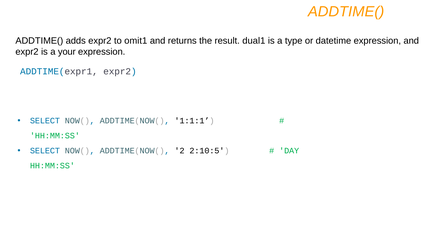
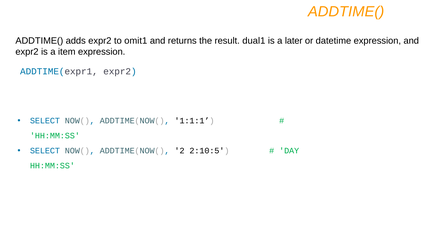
type: type -> later (294, 41)
your: your -> item (67, 52)
